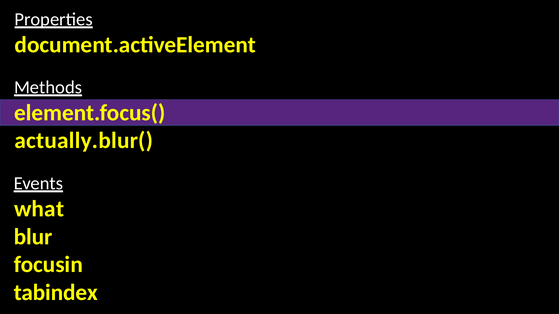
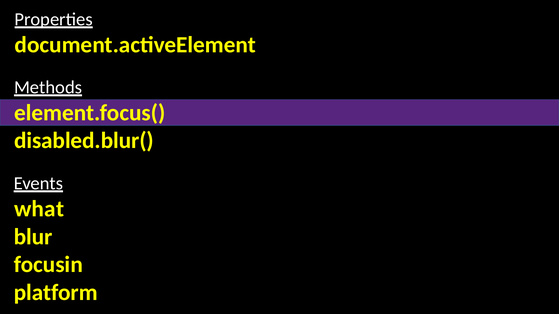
actually.blur(: actually.blur( -> disabled.blur( (84, 141)
tabindex: tabindex -> platform (56, 293)
